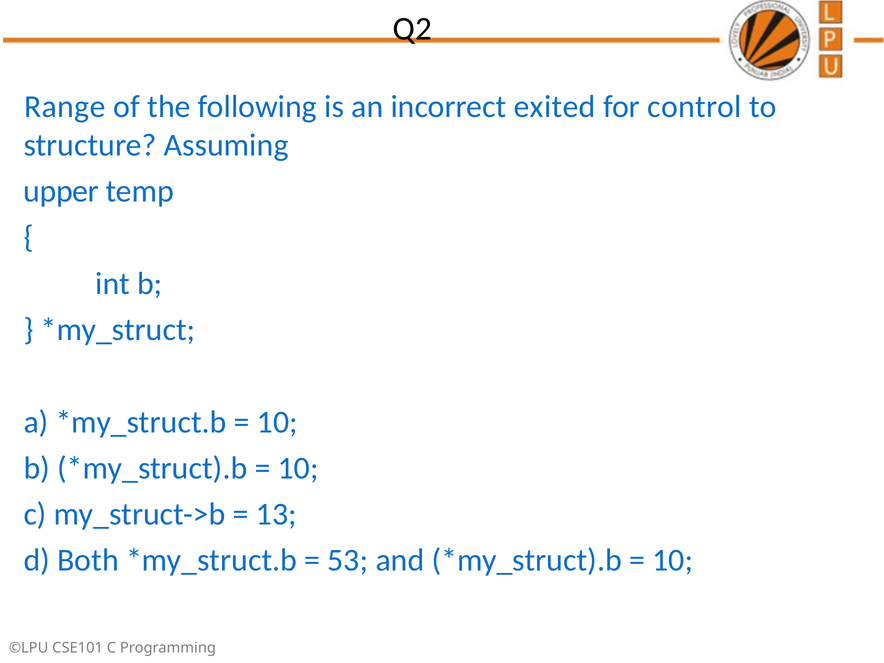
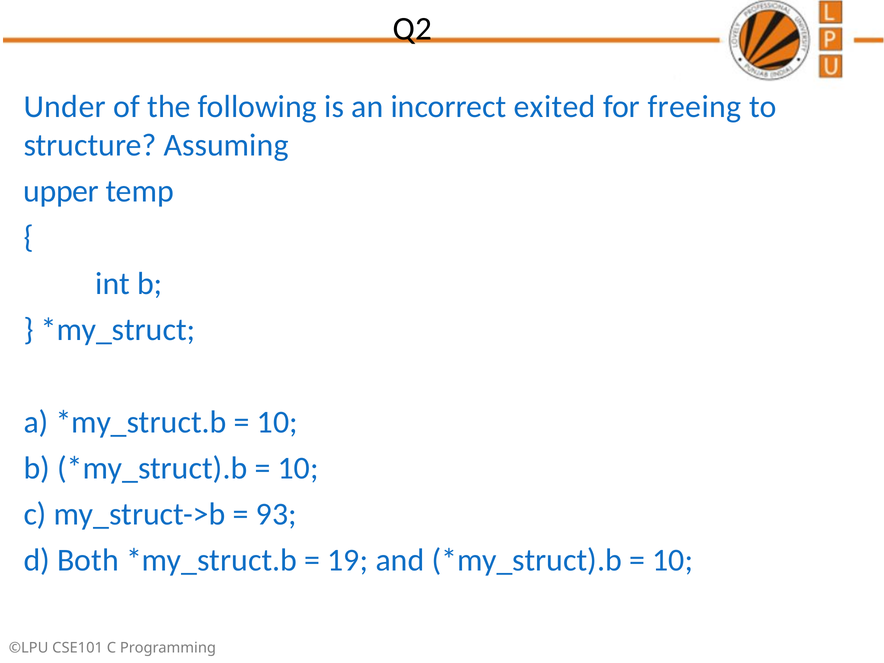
Range: Range -> Under (65, 107)
control: control -> freeing (695, 107)
13: 13 -> 93 (276, 514)
53: 53 -> 19 (348, 560)
